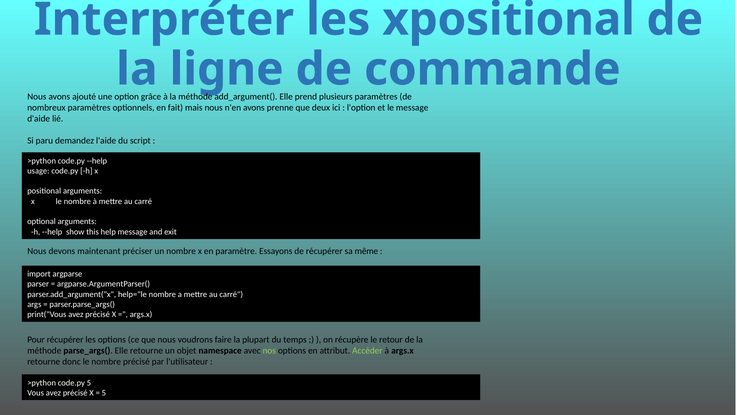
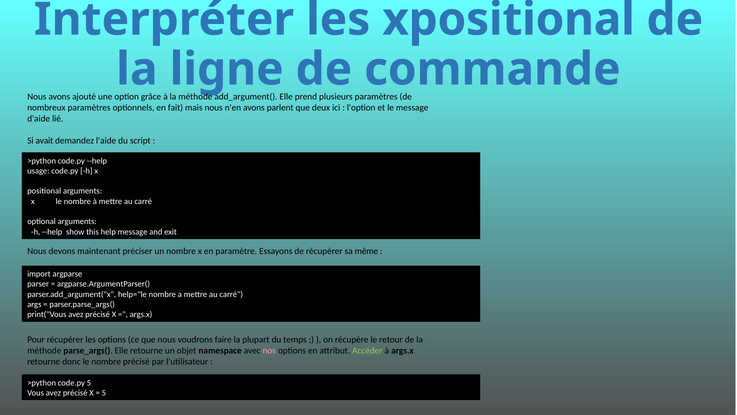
prenne: prenne -> parlent (280, 107)
paru: paru -> avait (44, 141)
nos colour: light green -> pink (269, 350)
